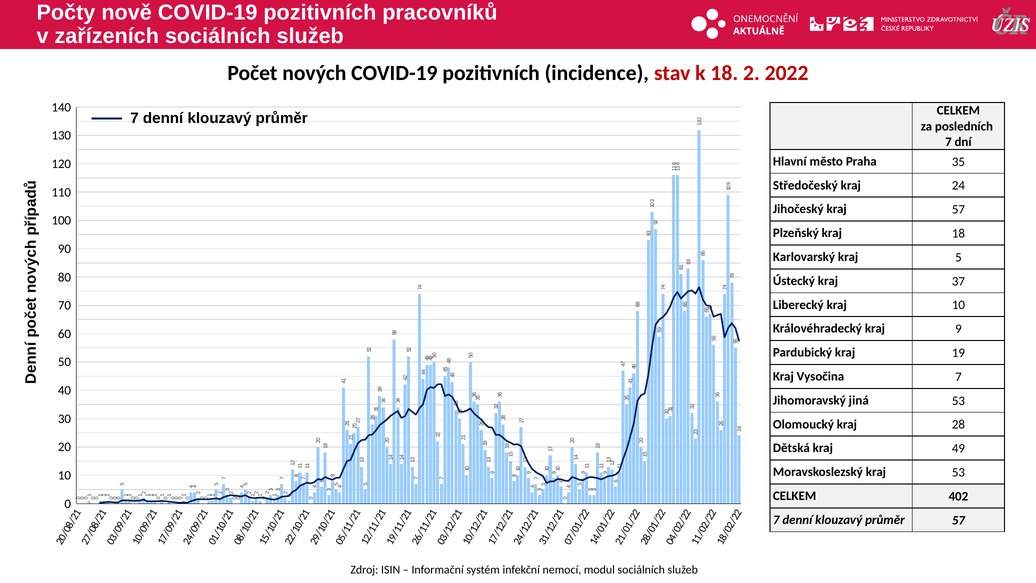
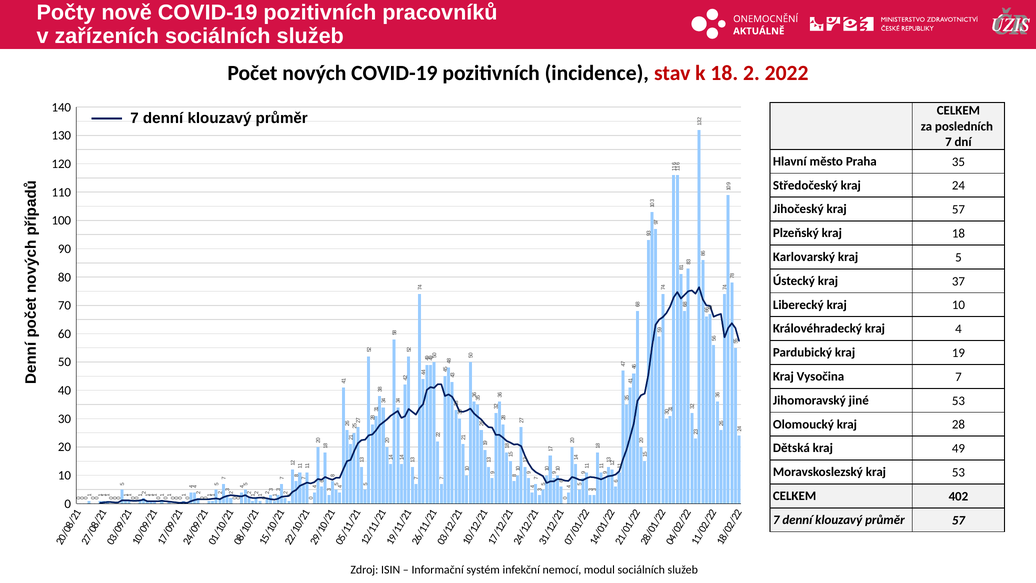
kraj 9: 9 -> 4 (958, 329)
jiná: jiná -> jiné (859, 400)
